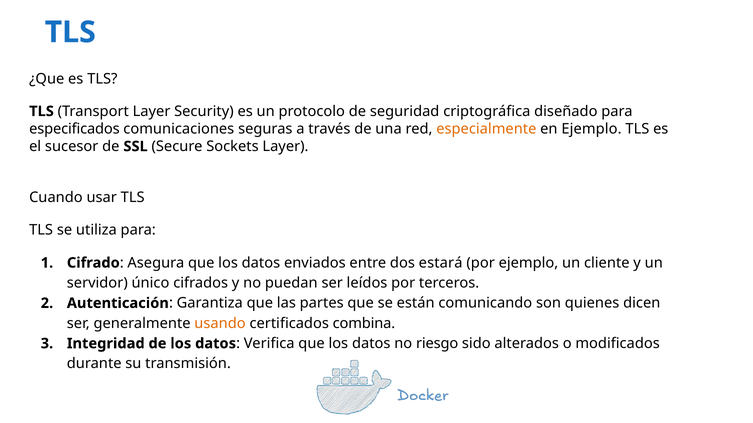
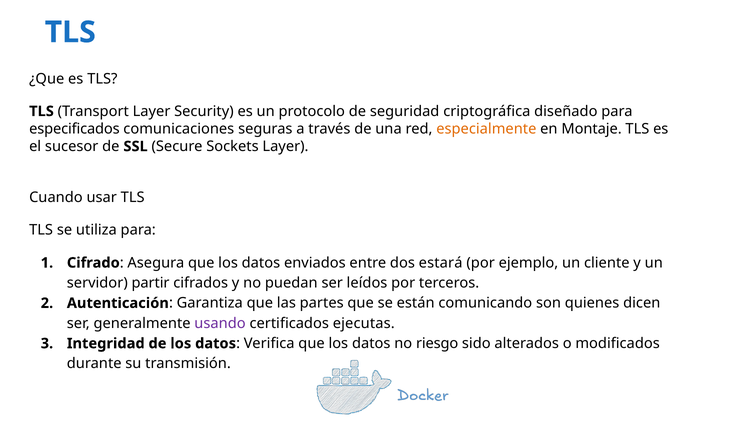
en Ejemplo: Ejemplo -> Montaje (592, 129)
único: único -> partir (151, 283)
usando colour: orange -> purple (220, 324)
combina: combina -> ejecutas (364, 324)
